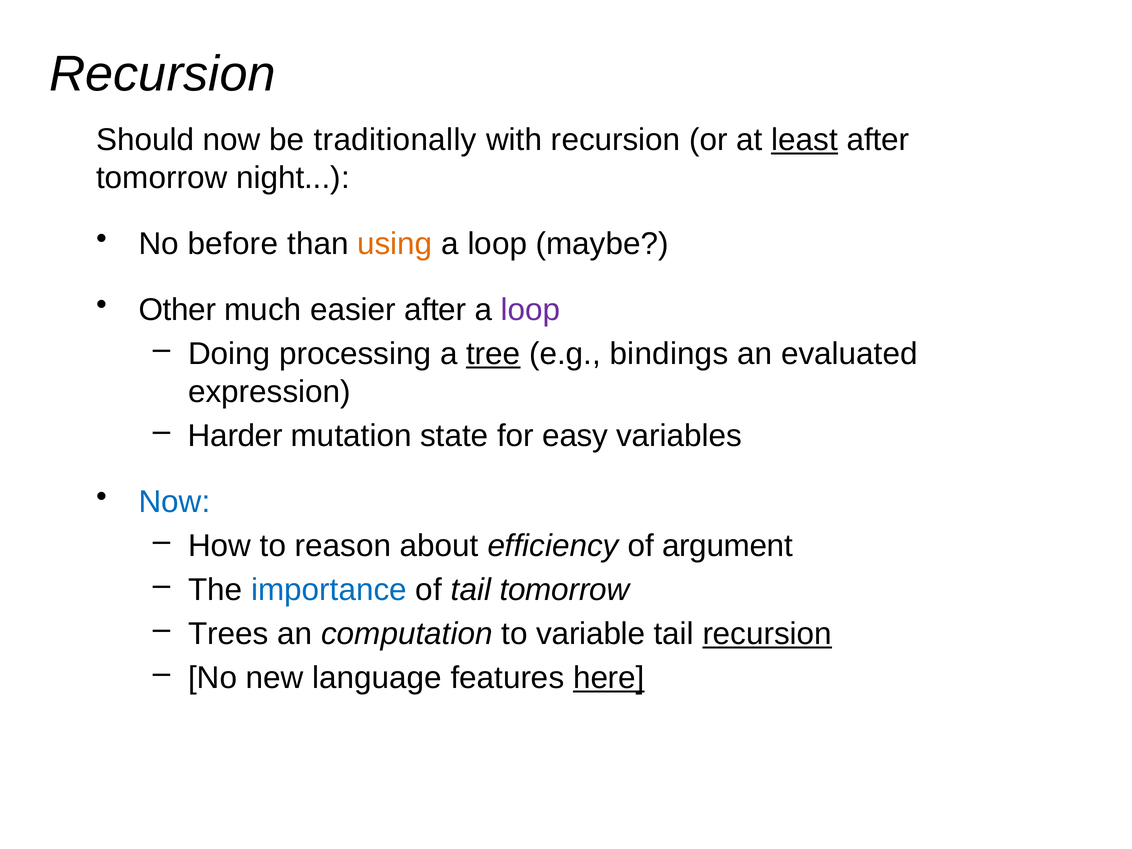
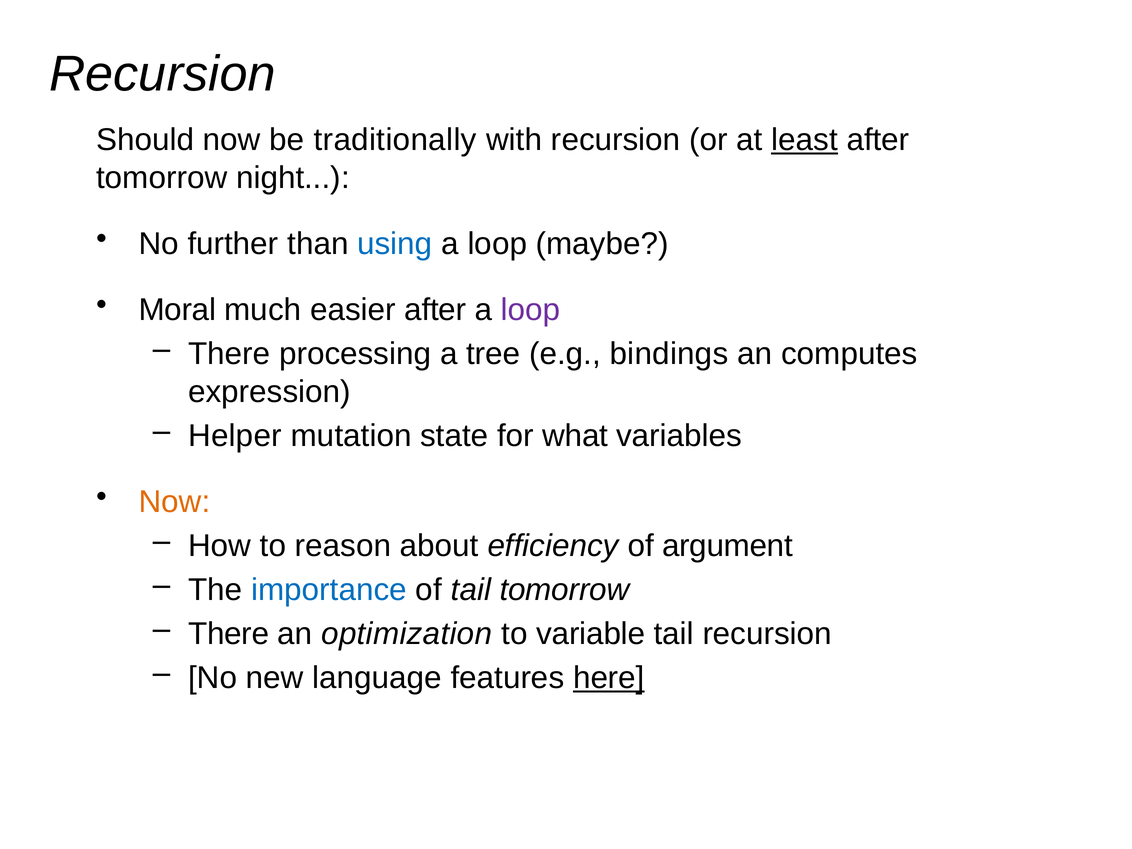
before: before -> further (233, 244)
using colour: orange -> blue (395, 244)
Other: Other -> Moral (177, 310)
Doing: Doing -> There (229, 354)
tree underline: present -> none (493, 354)
evaluated: evaluated -> computes (849, 354)
Harder: Harder -> Helper (235, 436)
easy: easy -> what (575, 436)
Now colour: blue -> orange (175, 502)
Trees: Trees -> There (229, 634)
computation: computation -> optimization (407, 634)
recursion underline: present -> none (767, 634)
